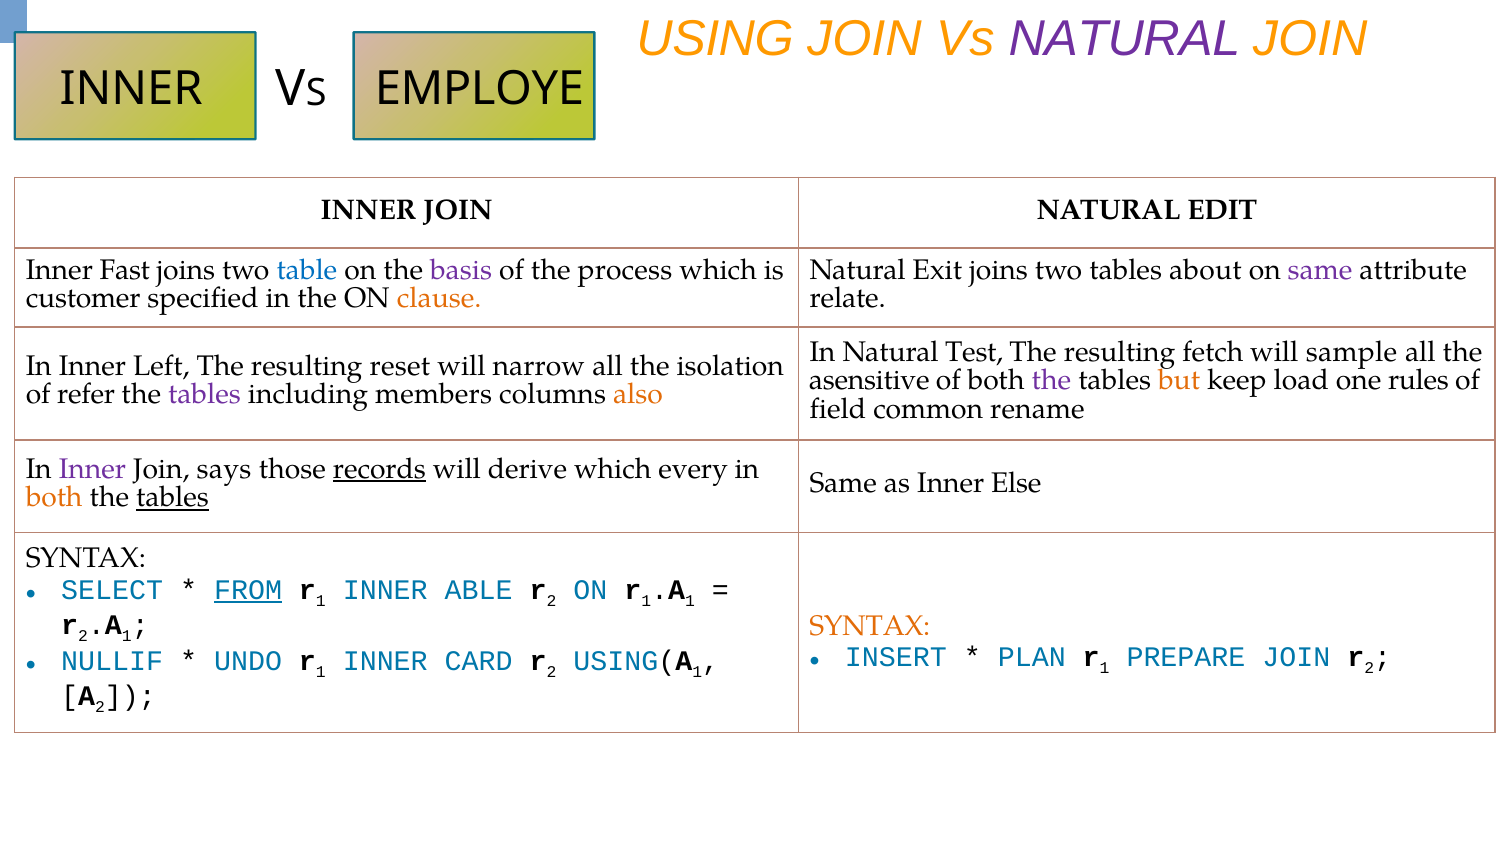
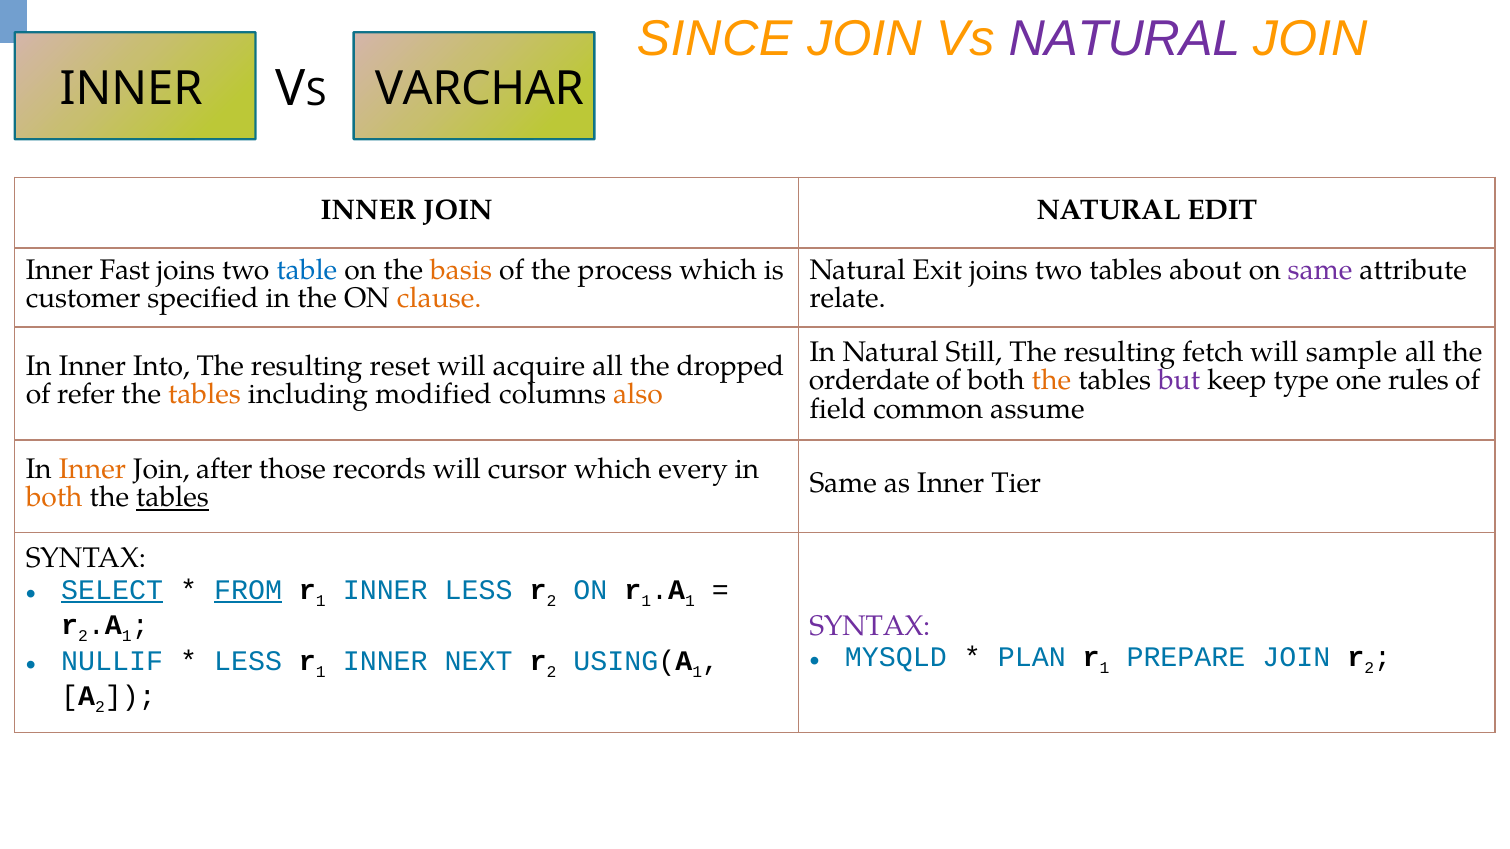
USING: USING -> SINCE (715, 39)
EMPLOYE: EMPLOYE -> VARCHAR (479, 89)
basis colour: purple -> orange (461, 270)
Test: Test -> Still (974, 352)
Left: Left -> Into (162, 366)
narrow: narrow -> acquire (539, 366)
isolation: isolation -> dropped (730, 366)
asensitive: asensitive -> orderdate (869, 381)
the colour: purple -> orange (1051, 381)
but colour: orange -> purple (1179, 381)
load: load -> type (1301, 381)
tables colour: purple -> orange (205, 395)
members: members -> modified (434, 395)
rename: rename -> assume (1037, 409)
Inner colour: purple -> orange (92, 469)
says: says -> after (224, 469)
records underline: present -> none (379, 469)
derive: derive -> cursor (528, 469)
Else: Else -> Tier (1016, 484)
SELECT underline: none -> present (112, 590)
INNER ABLE: ABLE -> LESS (479, 590)
SYNTAX colour: orange -> purple (870, 626)
INSERT: INSERT -> MYSQLD (896, 658)
UNDO: UNDO -> LESS (248, 661)
CARD: CARD -> NEXT (479, 661)
